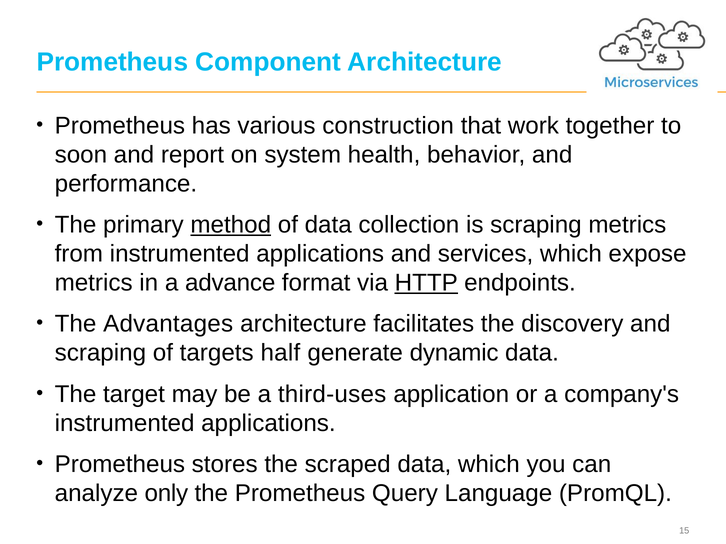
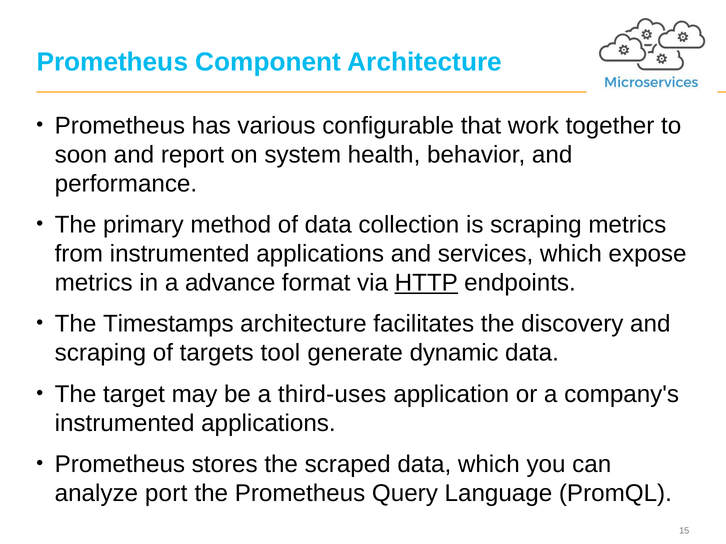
construction: construction -> configurable (388, 126)
method underline: present -> none (231, 225)
Advantages: Advantages -> Timestamps (168, 324)
half: half -> tool (280, 353)
only: only -> port (166, 494)
